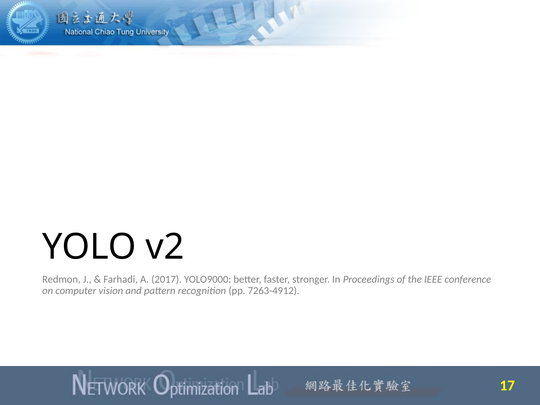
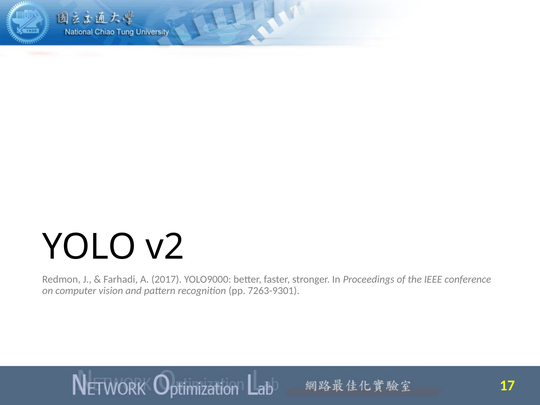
7263-4912: 7263-4912 -> 7263-9301 (274, 291)
